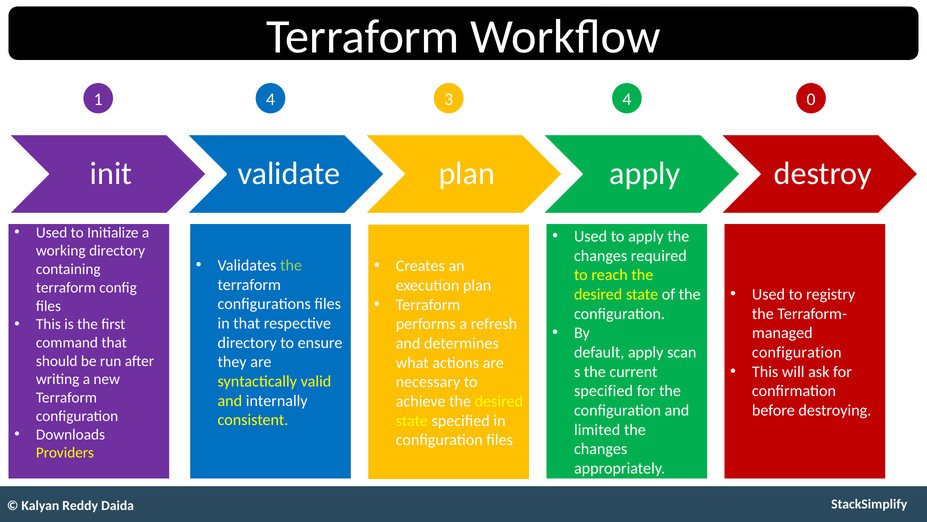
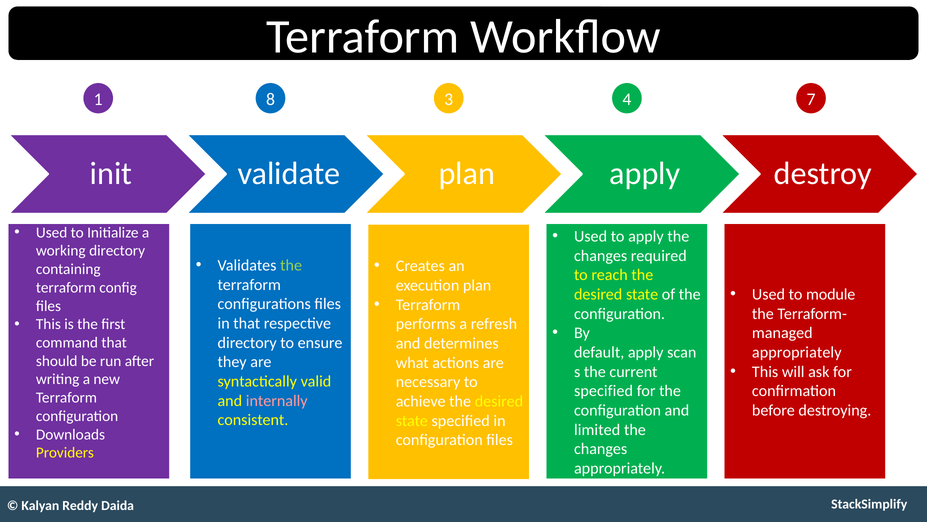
1 4: 4 -> 8 (271, 99)
0: 0 -> 7 (811, 99)
registry: registry -> module (831, 294)
configuration: configuration -> appropriately (797, 352)
internally colour: white -> pink (277, 400)
